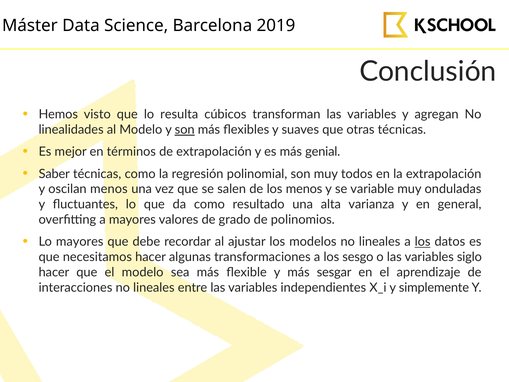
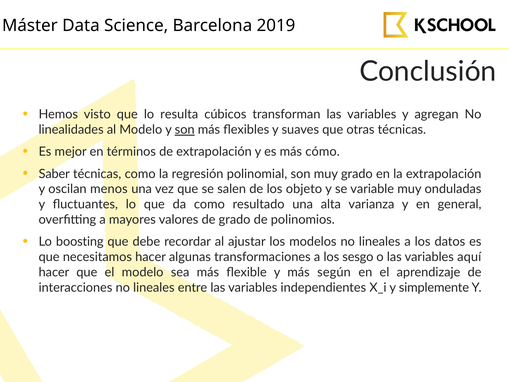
genial: genial -> cómo (323, 152)
muy todos: todos -> grado (357, 174)
los menos: menos -> objeto (304, 189)
Lo mayores: mayores -> boosting (80, 242)
los underline: present -> none (423, 242)
siglo: siglo -> aquí (469, 257)
sesgar: sesgar -> según (334, 272)
